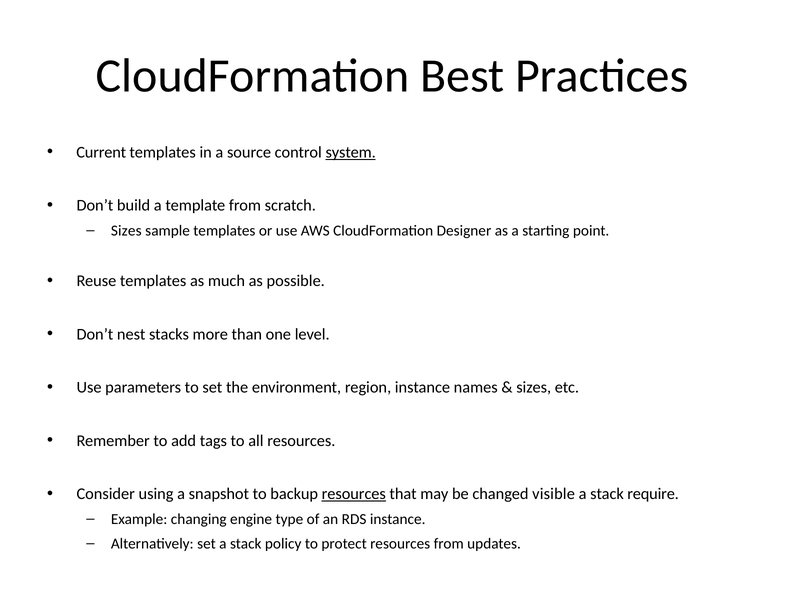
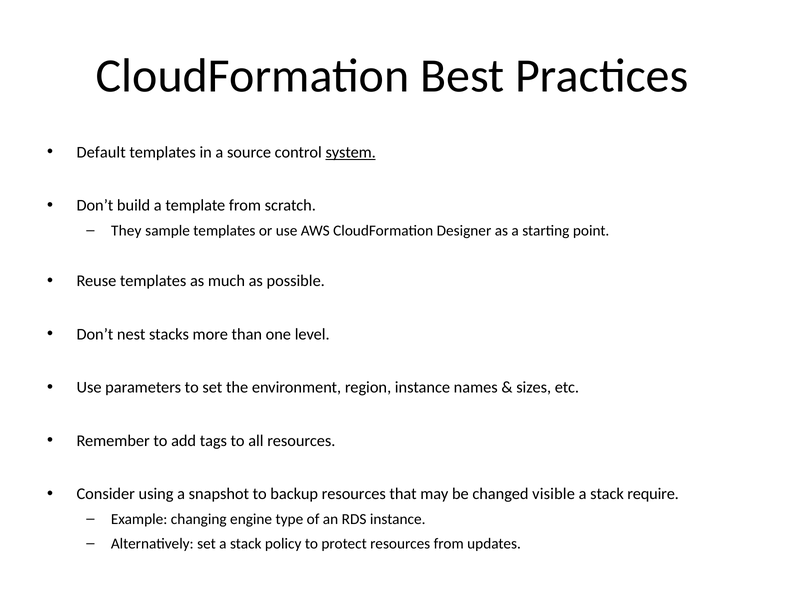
Current: Current -> Default (101, 152)
Sizes: Sizes -> They (126, 230)
resources underline: present -> none (354, 494)
